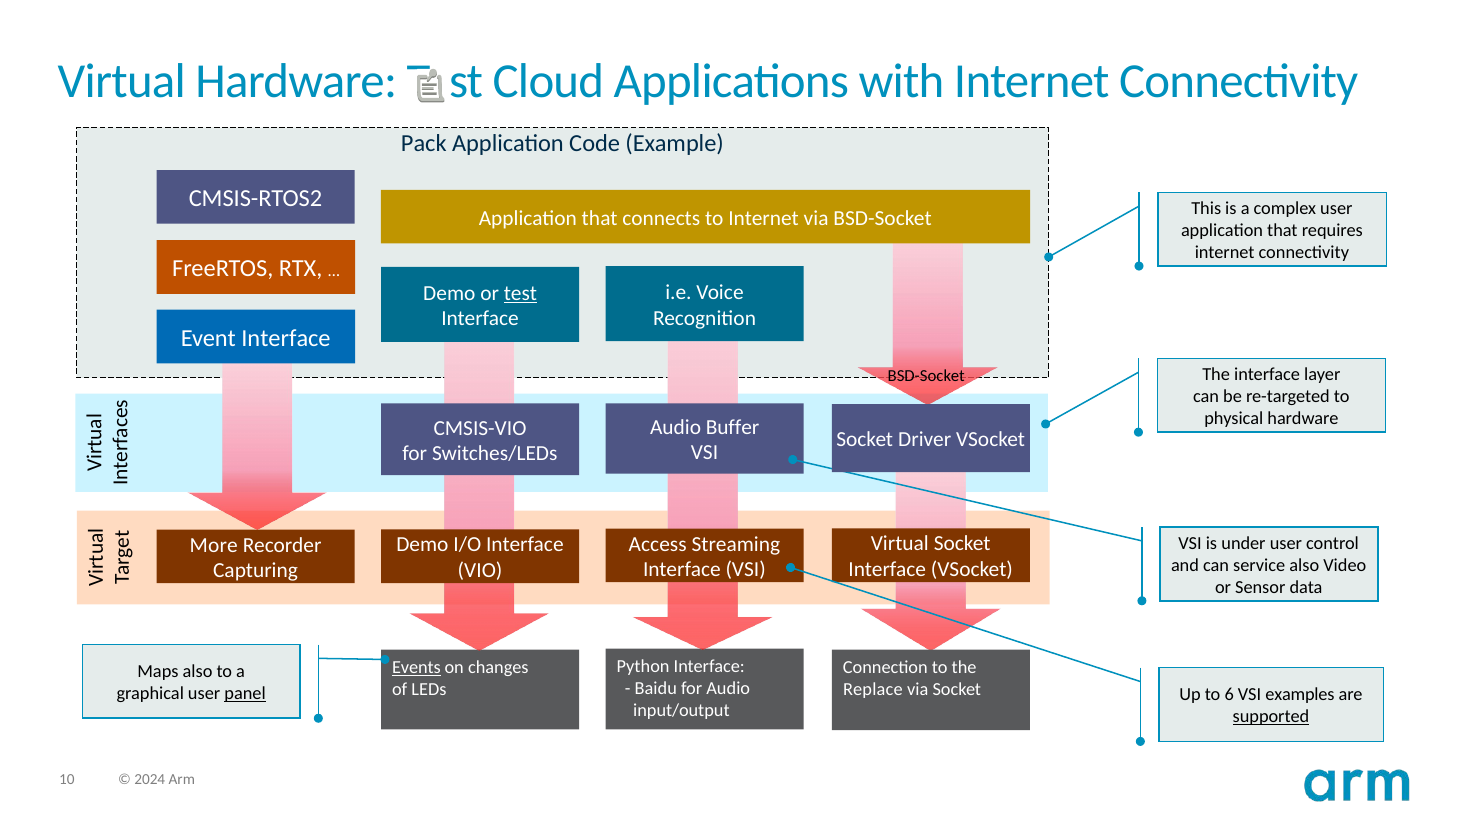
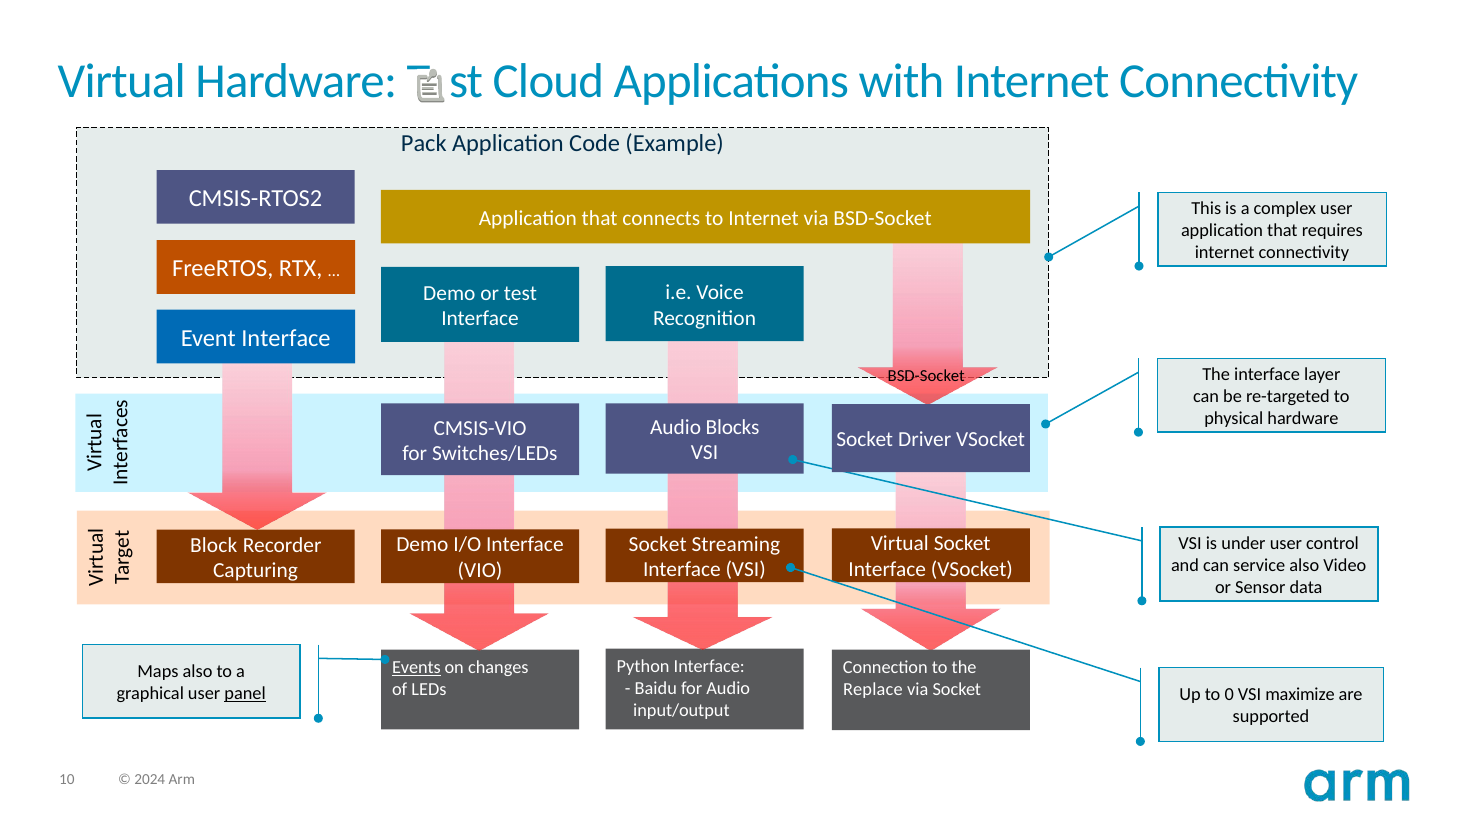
test underline: present -> none (520, 293)
Buffer: Buffer -> Blocks (733, 427)
Access: Access -> Socket (658, 544)
More: More -> Block (214, 545)
6: 6 -> 0 (1229, 695)
examples: examples -> maximize (1300, 695)
supported underline: present -> none (1271, 717)
